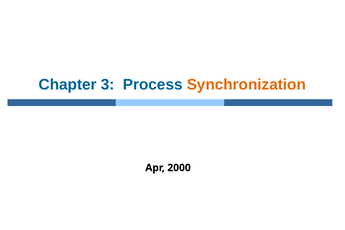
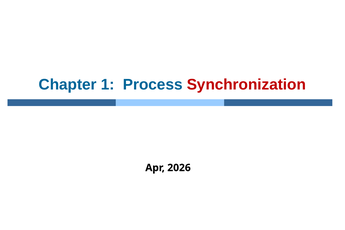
3: 3 -> 1 (108, 85)
Synchronization colour: orange -> red (246, 85)
2000: 2000 -> 2026 (179, 168)
